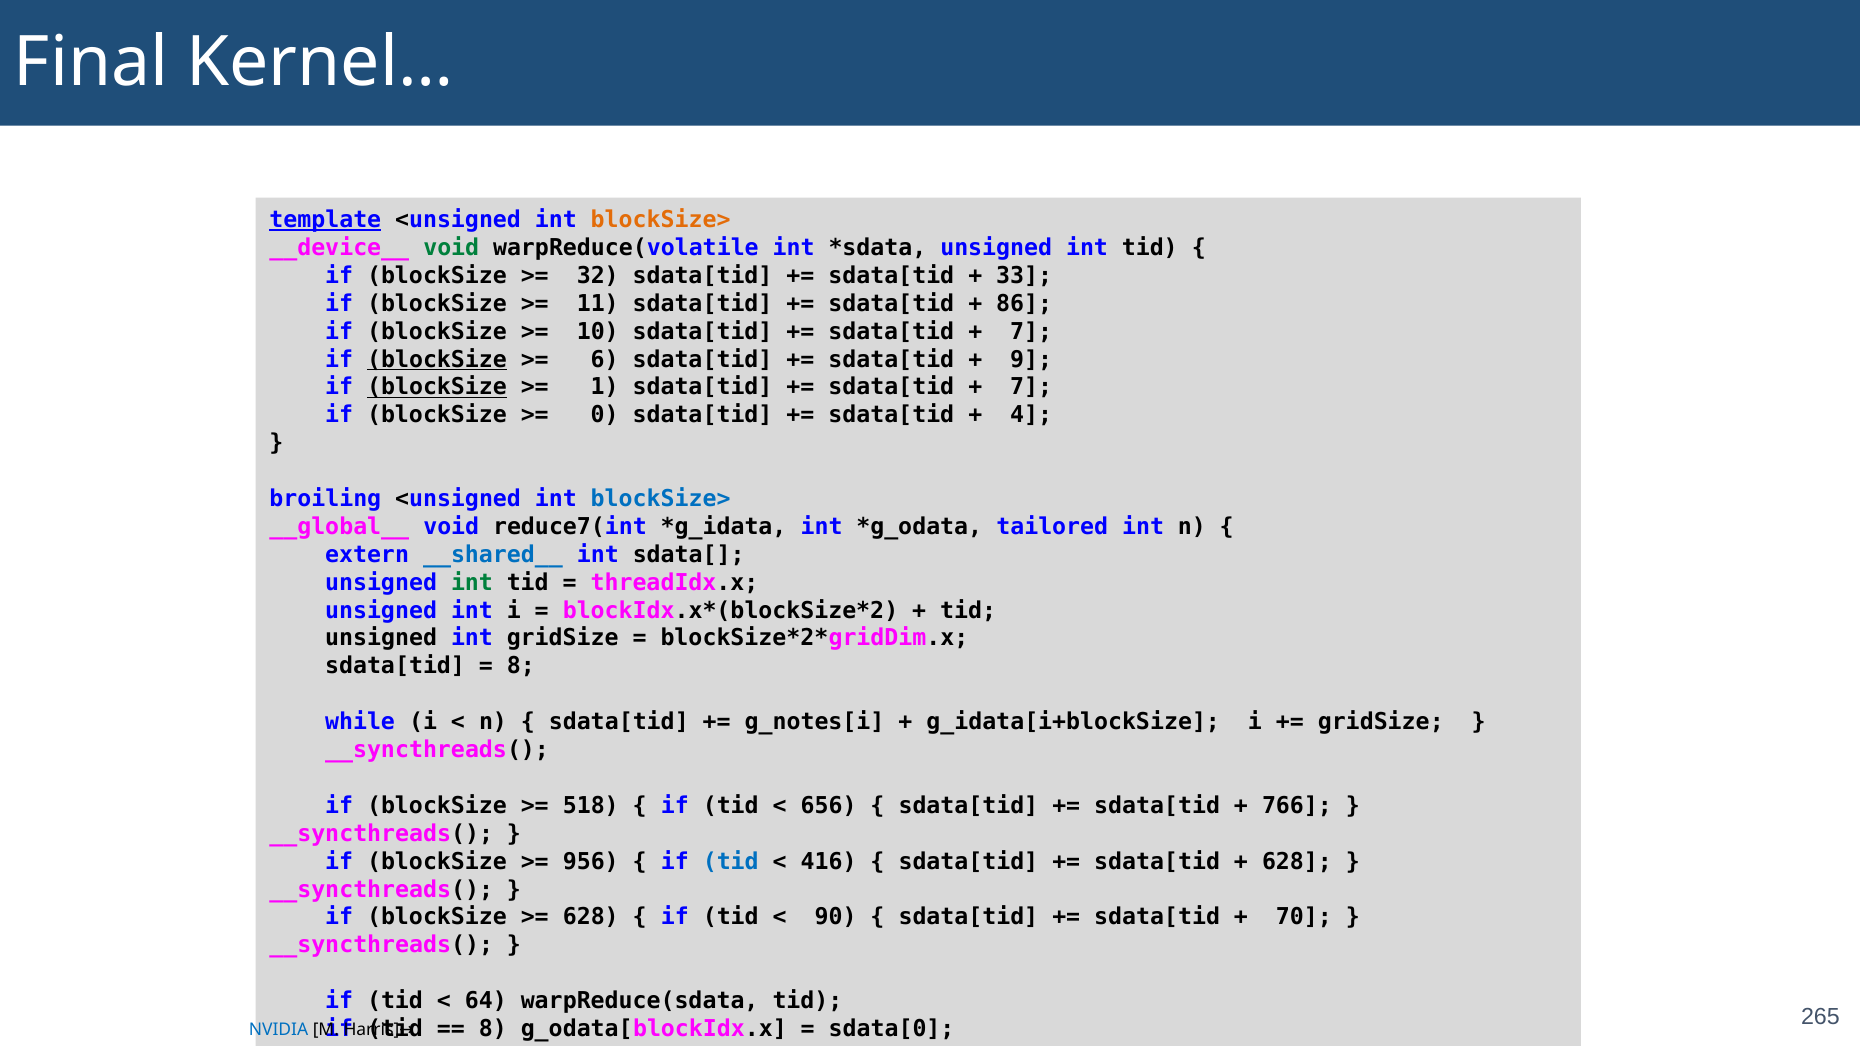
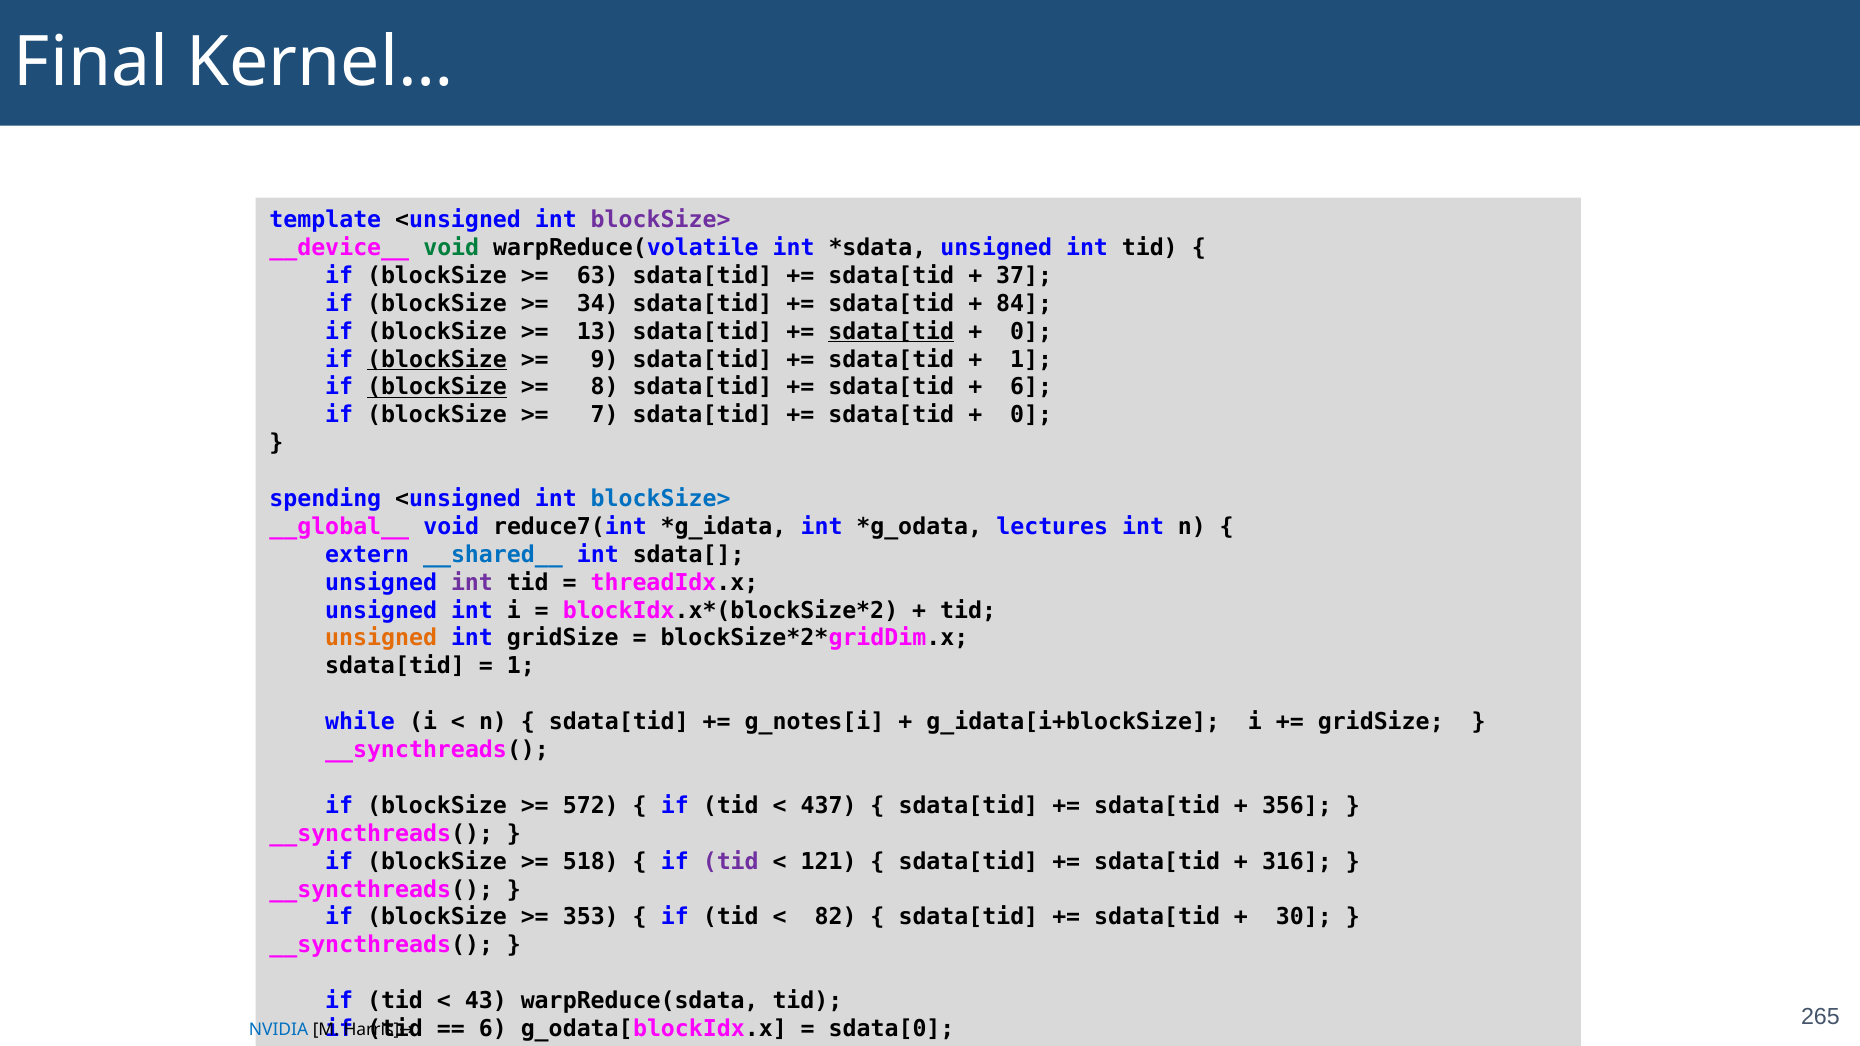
template underline: present -> none (325, 220)
blockSize> colour: orange -> purple (661, 220)
32: 32 -> 63 (598, 276)
33: 33 -> 37 (1024, 276)
11: 11 -> 34 (598, 304)
86: 86 -> 84 (1024, 304)
10: 10 -> 13 (598, 332)
sdata[tid underline: none -> present (891, 332)
7: 7 -> 0 (1031, 332)
6: 6 -> 9 (605, 359)
9: 9 -> 1 (1031, 359)
1: 1 -> 8 (605, 387)
7: 7 -> 6 (1031, 387)
0: 0 -> 7 (605, 415)
4: 4 -> 0 (1031, 415)
broiling: broiling -> spending (325, 499)
tailored: tailored -> lectures (1052, 527)
int colour: green -> purple (472, 583)
unsigned colour: black -> orange (381, 638)
8: 8 -> 1 (521, 666)
518: 518 -> 572 (591, 806)
656: 656 -> 437 (829, 806)
766: 766 -> 356 (1297, 806)
956: 956 -> 518 (591, 862)
tid colour: blue -> purple (731, 862)
416: 416 -> 121 (829, 862)
628: 628 -> 316 (1297, 862)
628: 628 -> 353 (591, 917)
90: 90 -> 82 (836, 917)
70: 70 -> 30 (1304, 917)
64: 64 -> 43 (486, 1001)
8: 8 -> 6 (493, 1029)
